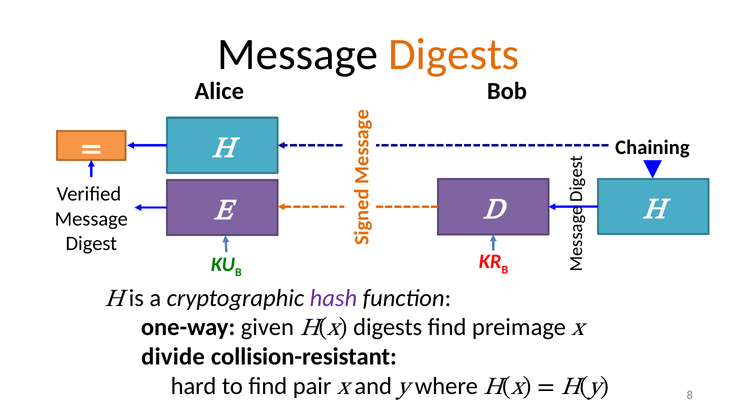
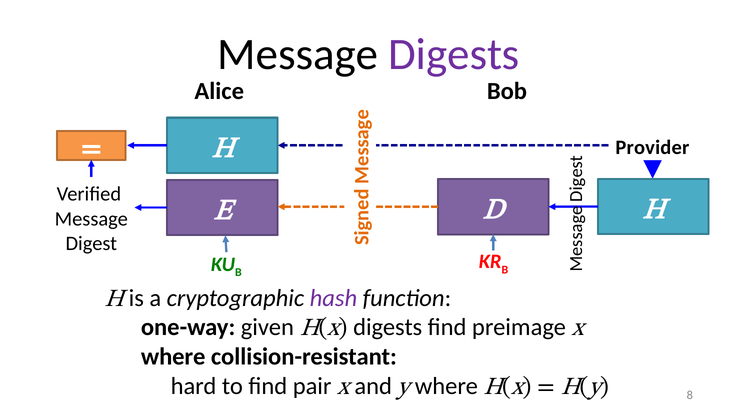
Digests colour: orange -> purple (454, 54)
Chaining: Chaining -> Provider (652, 148)
divide: divide -> where (173, 357)
